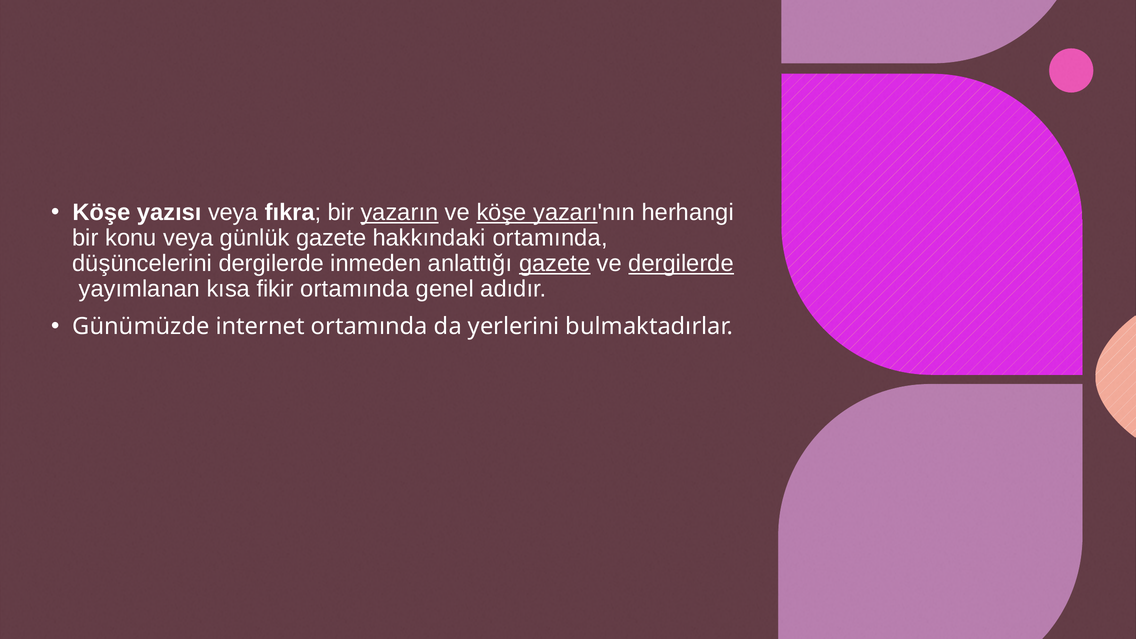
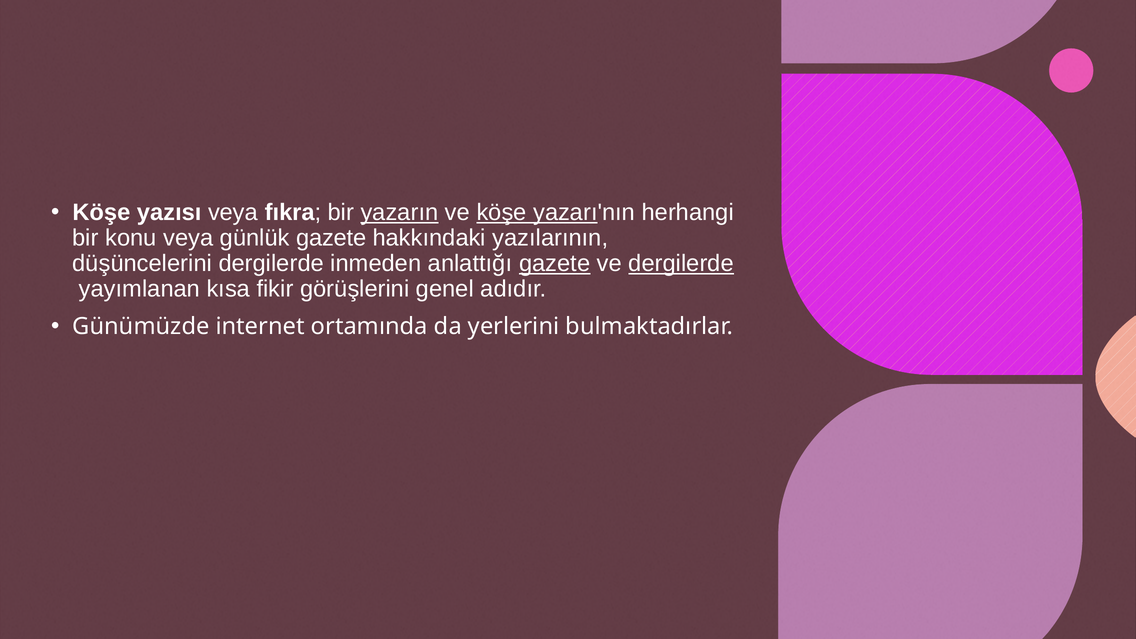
hakkındaki ortamında: ortamında -> yazılarının (550, 238)
fikir ortamında: ortamında -> görüşlerini (355, 289)
